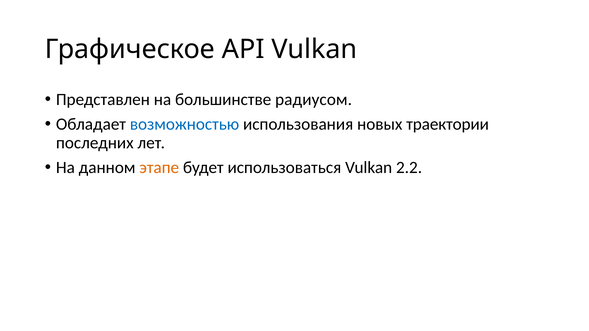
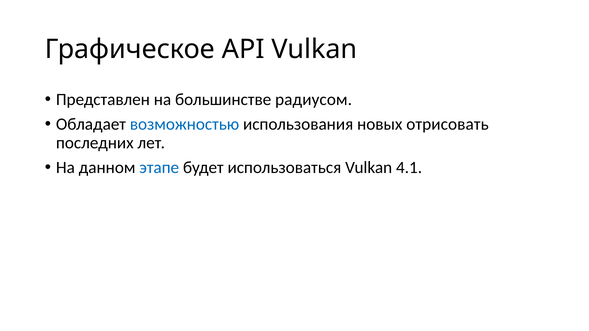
траектории: траектории -> отрисовать (447, 124)
этапе colour: orange -> blue (159, 168)
2.2: 2.2 -> 4.1 (409, 168)
